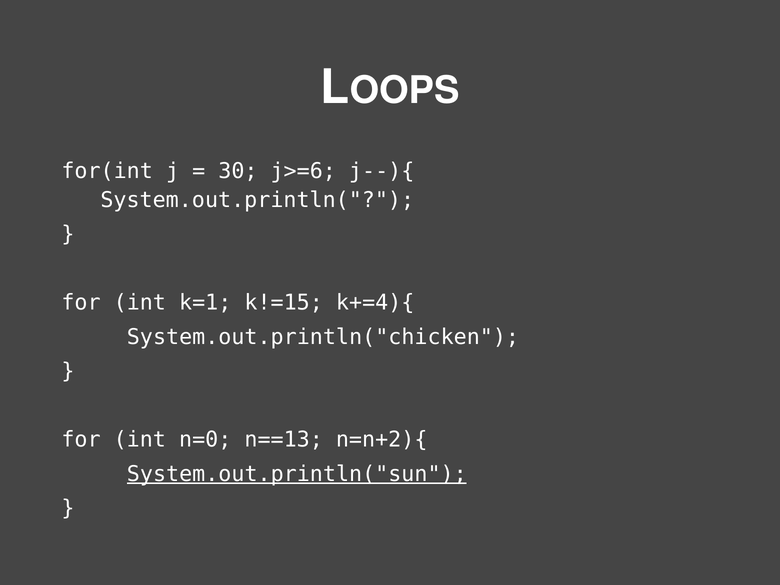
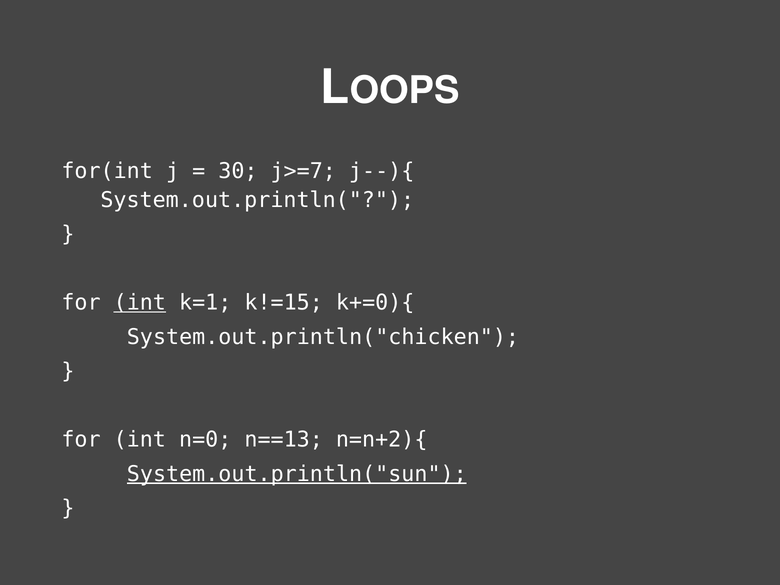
j>=6: j>=6 -> j>=7 (303, 171)
int underline: none -> present (140, 303)
k+=4){: k+=4){ -> k+=0){ (375, 303)
